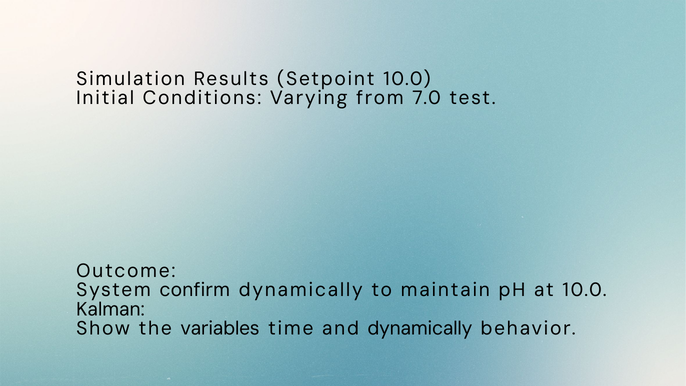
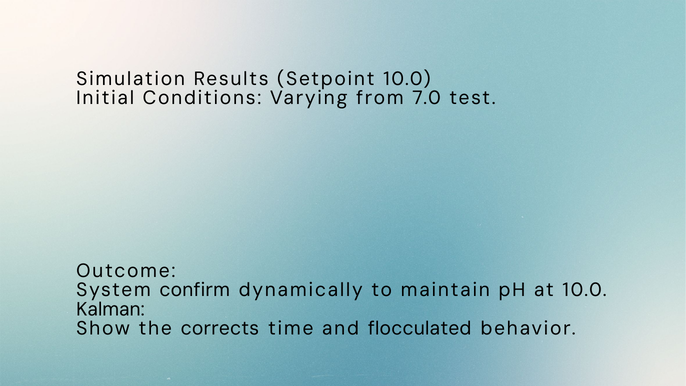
variables: variables -> corrects (220, 328)
and dynamically: dynamically -> flocculated (420, 328)
